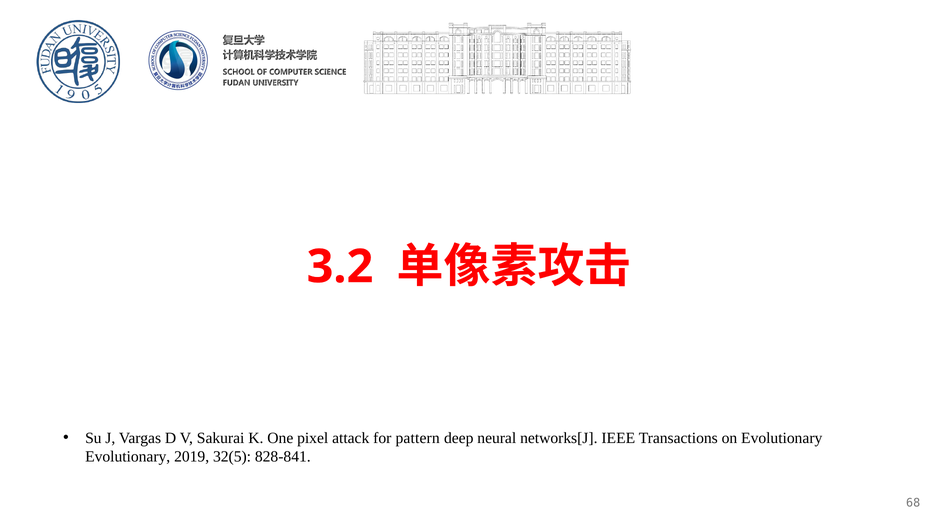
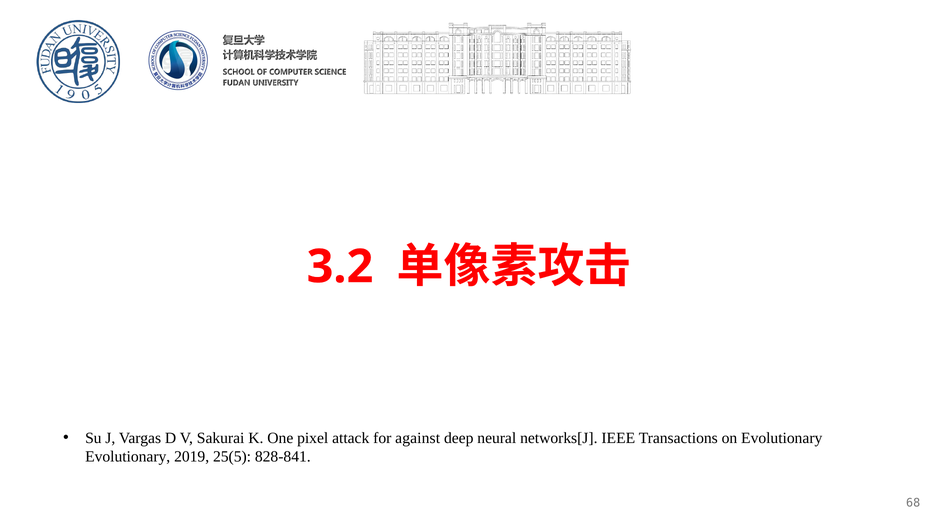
pattern: pattern -> against (418, 438)
32(5: 32(5 -> 25(5 (232, 457)
